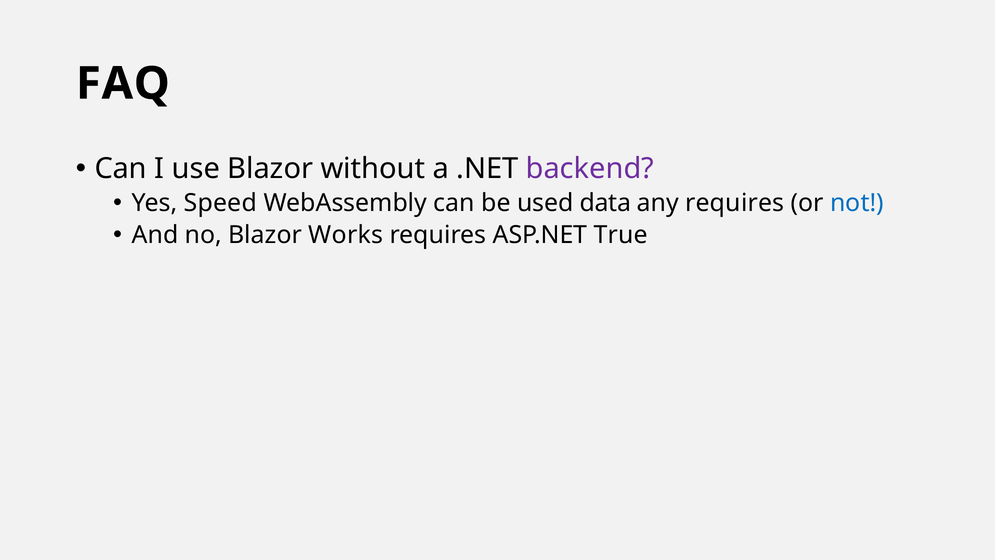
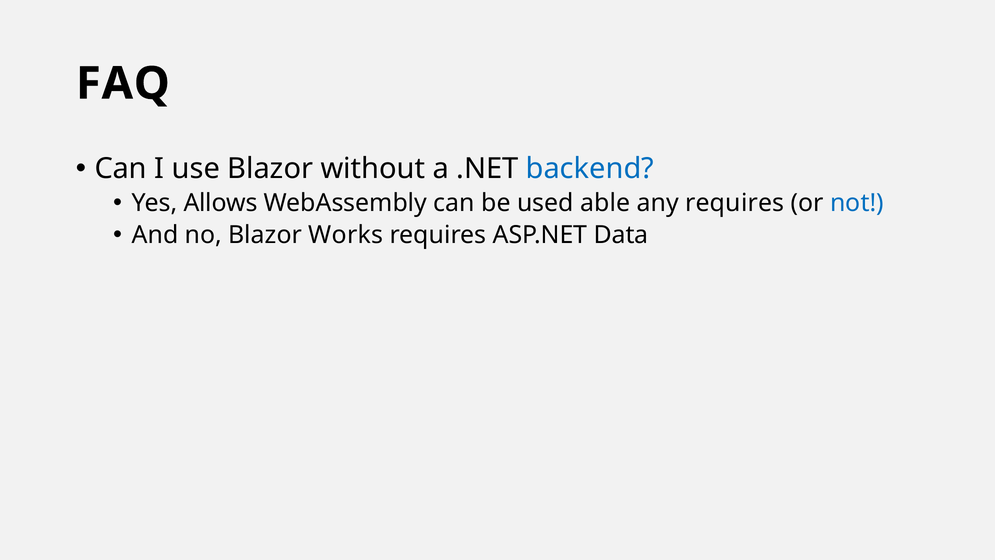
backend colour: purple -> blue (590, 168)
Speed: Speed -> Allows (221, 203)
data: data -> able (605, 203)
True: True -> Data (621, 235)
